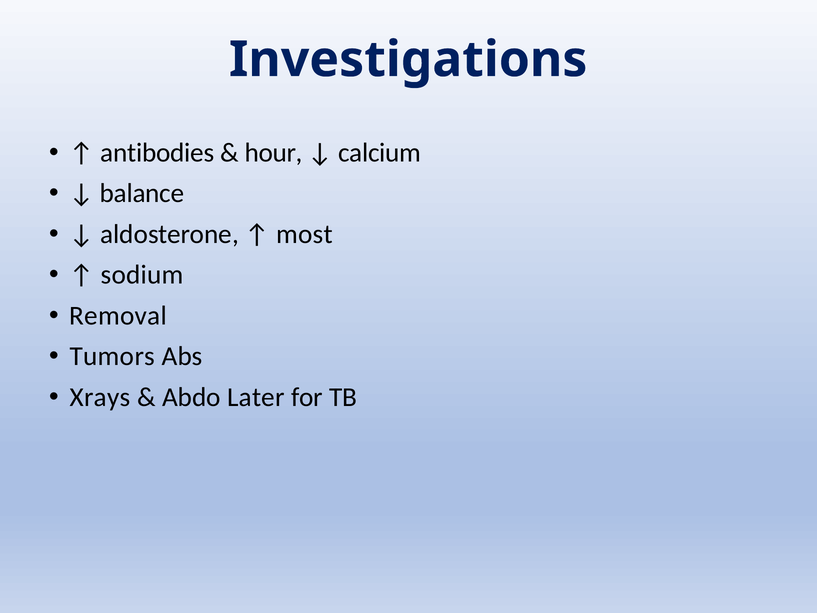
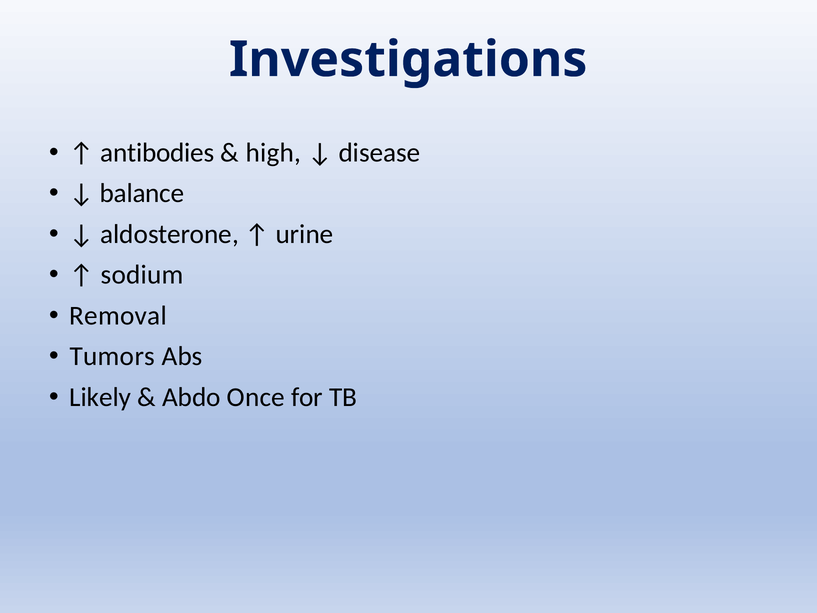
hour: hour -> high (273, 153)
calcium: calcium -> disease (380, 153)
most: most -> urine (305, 234)
Xrays: Xrays -> Likely (100, 397)
Later: Later -> Once (256, 397)
